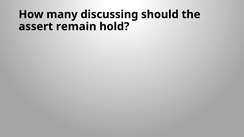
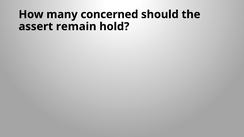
discussing: discussing -> concerned (109, 14)
